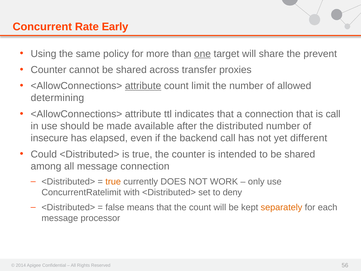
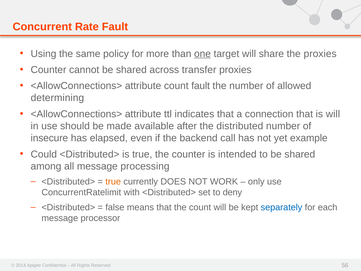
Rate Early: Early -> Fault (115, 27)
the prevent: prevent -> proxies (320, 54)
attribute underline: present -> none (143, 86)
count limit: limit -> fault (201, 86)
is call: call -> will (333, 114)
different: different -> example (309, 138)
message connection: connection -> processing (145, 166)
separately colour: orange -> blue (281, 207)
